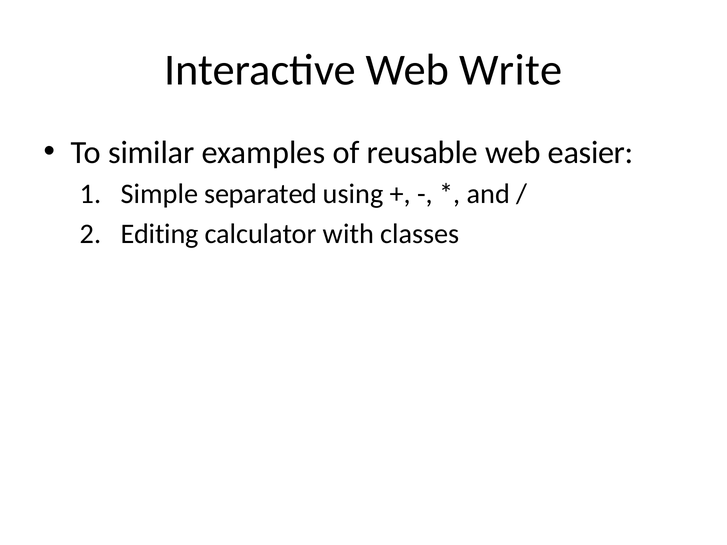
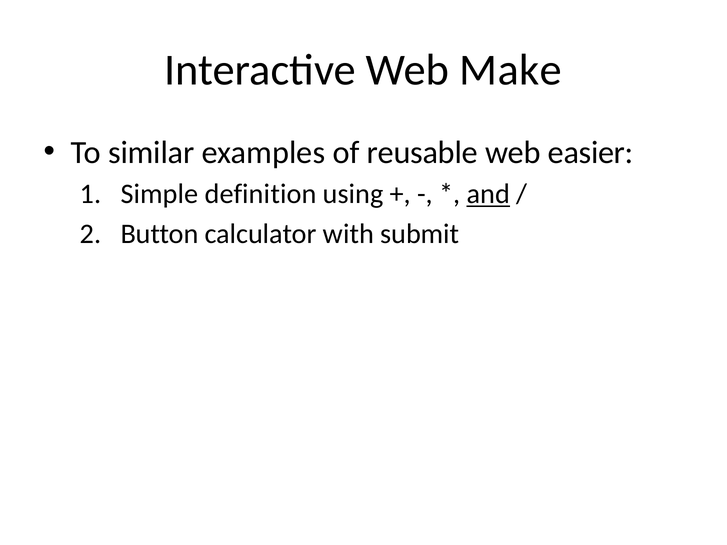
Write: Write -> Make (511, 70)
separated: separated -> definition (261, 194)
and underline: none -> present (488, 194)
Editing: Editing -> Button (160, 234)
classes: classes -> submit (420, 234)
